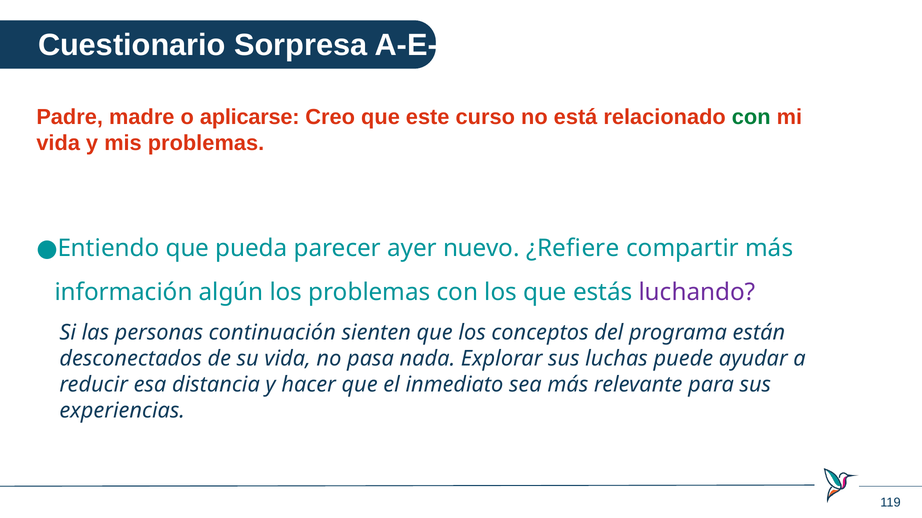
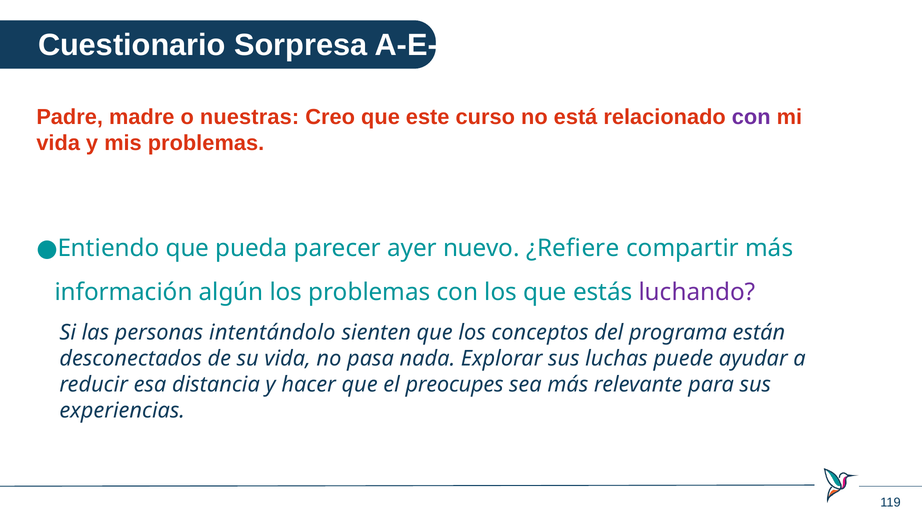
aplicarse: aplicarse -> nuestras (250, 117)
con colour: green -> purple (751, 117)
continuación: continuación -> intentándolo (272, 333)
inmediato: inmediato -> preocupes (455, 385)
